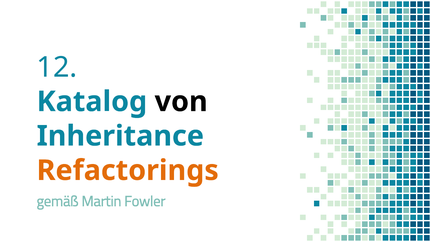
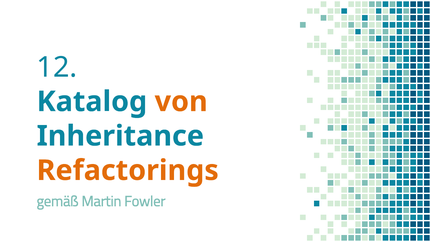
von colour: black -> orange (181, 102)
